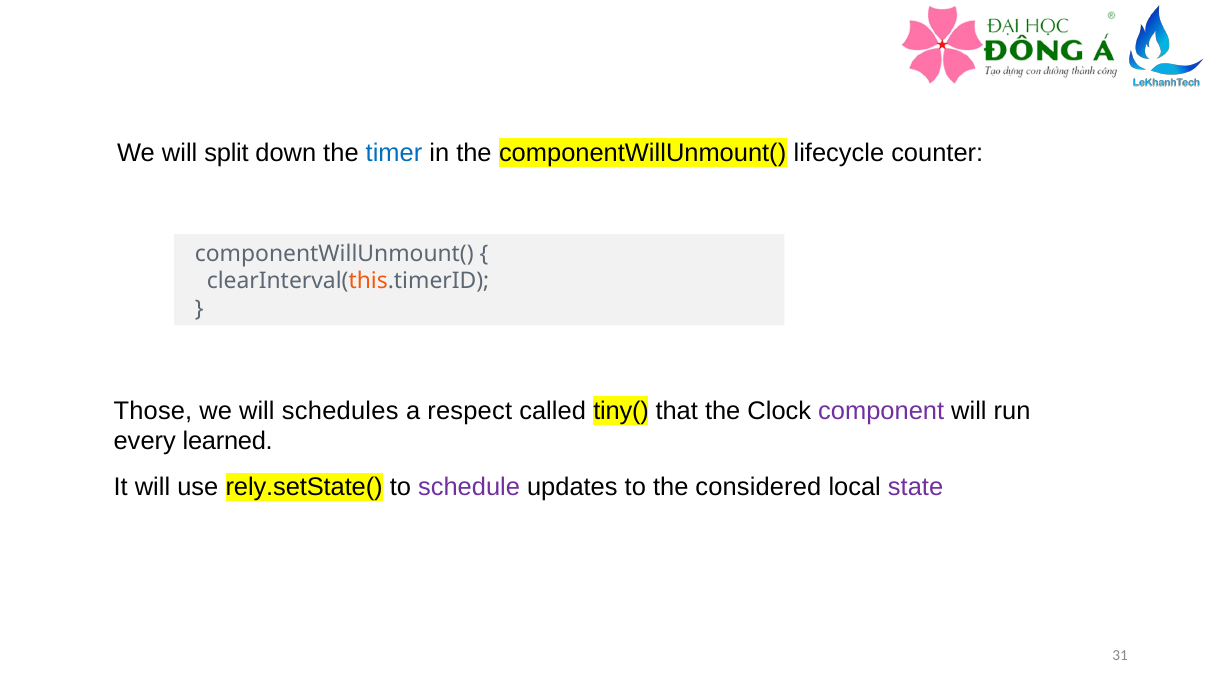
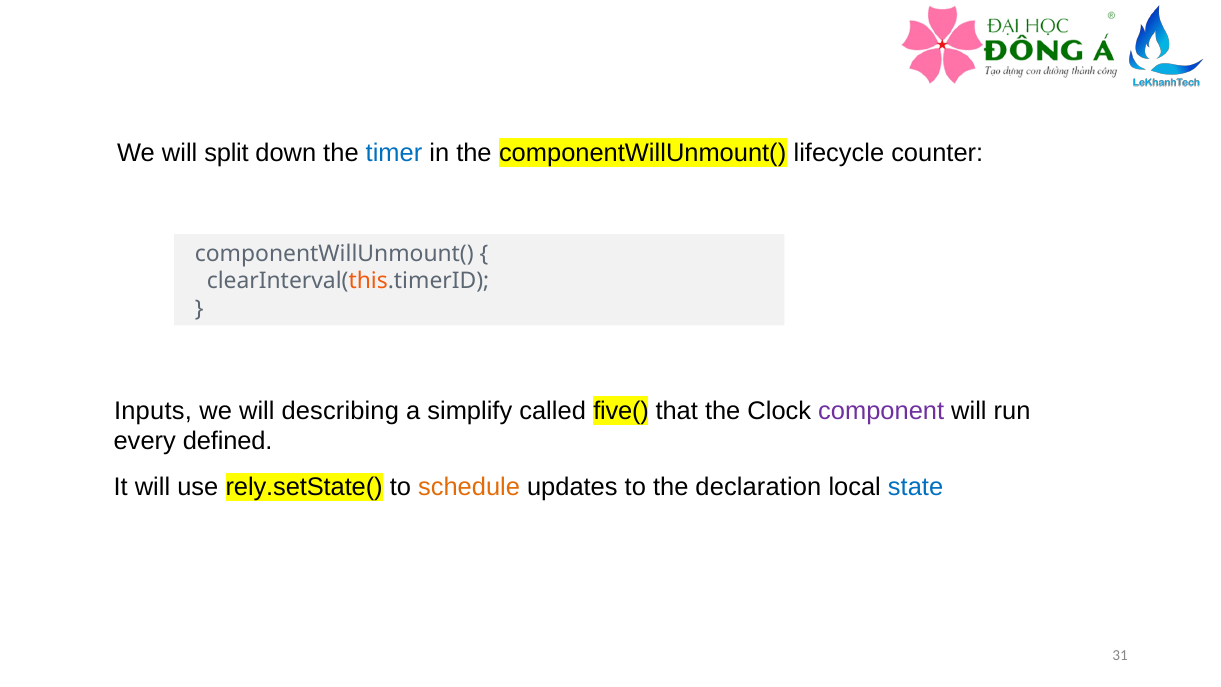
Those: Those -> Inputs (153, 411)
schedules: schedules -> describing (340, 411)
respect: respect -> simplify (470, 411)
tiny(: tiny( -> five( (621, 411)
learned: learned -> defined (228, 441)
schedule colour: purple -> orange (469, 487)
considered: considered -> declaration (758, 487)
state colour: purple -> blue (916, 487)
